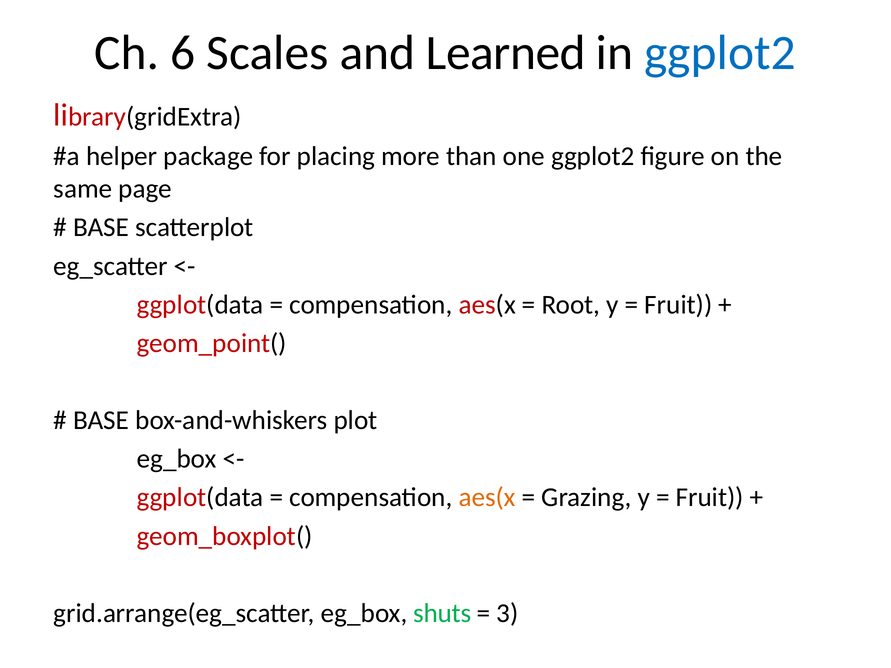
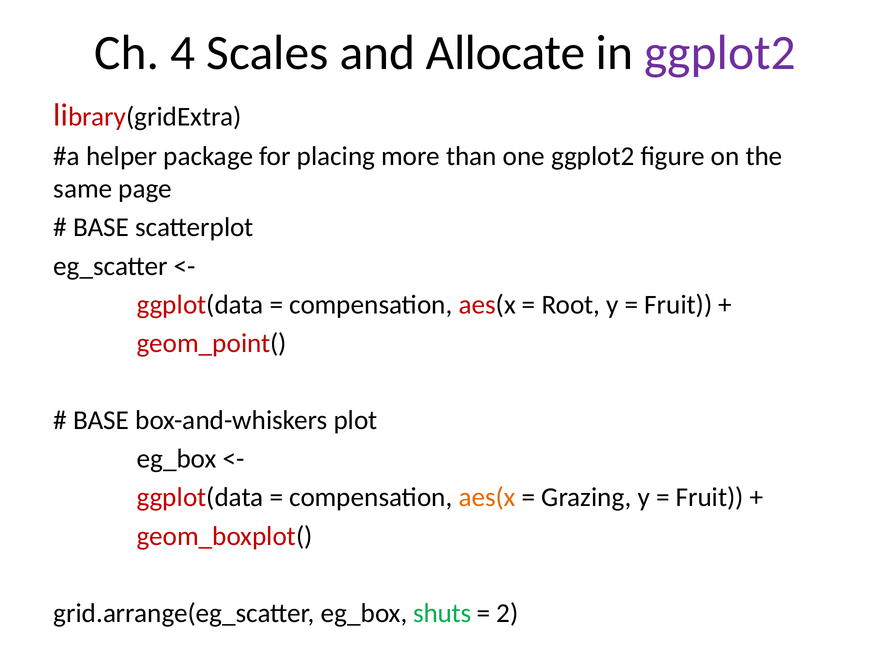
6: 6 -> 4 (183, 53)
Learned: Learned -> Allocate (506, 53)
ggplot2 colour: blue -> purple (720, 53)
3: 3 -> 2 (507, 613)
